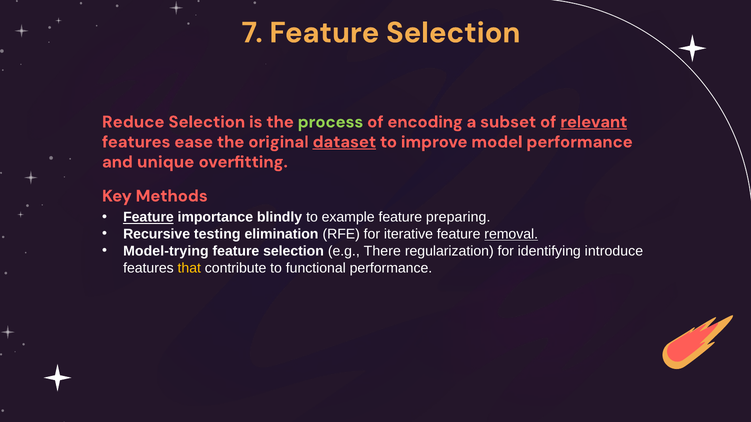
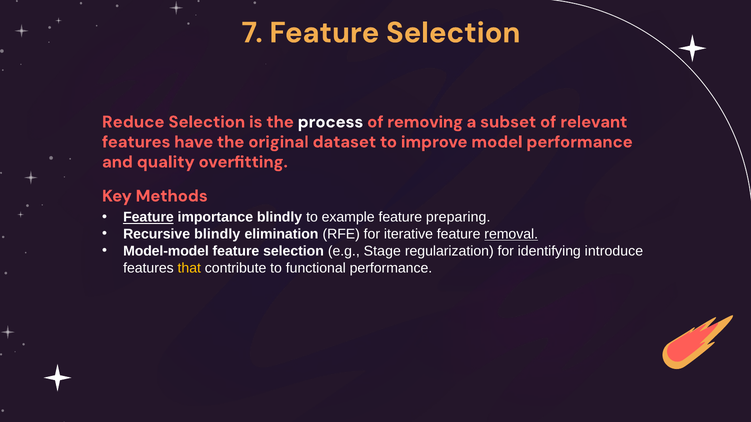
process colour: light green -> white (331, 122)
encoding: encoding -> removing (425, 122)
relevant underline: present -> none (594, 122)
ease: ease -> have (194, 142)
dataset underline: present -> none (344, 142)
unique: unique -> quality (166, 162)
Recursive testing: testing -> blindly (217, 234)
Model-trying: Model-trying -> Model-model (166, 251)
There: There -> Stage (382, 251)
